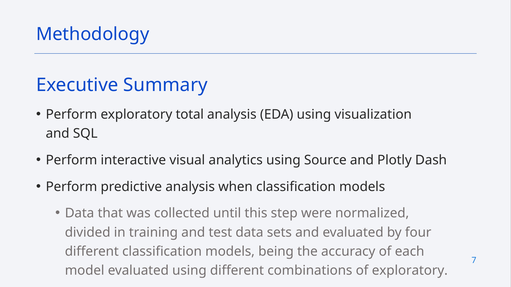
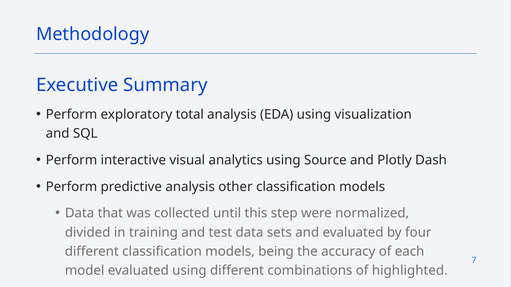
when: when -> other (235, 187)
of exploratory: exploratory -> highlighted (410, 271)
